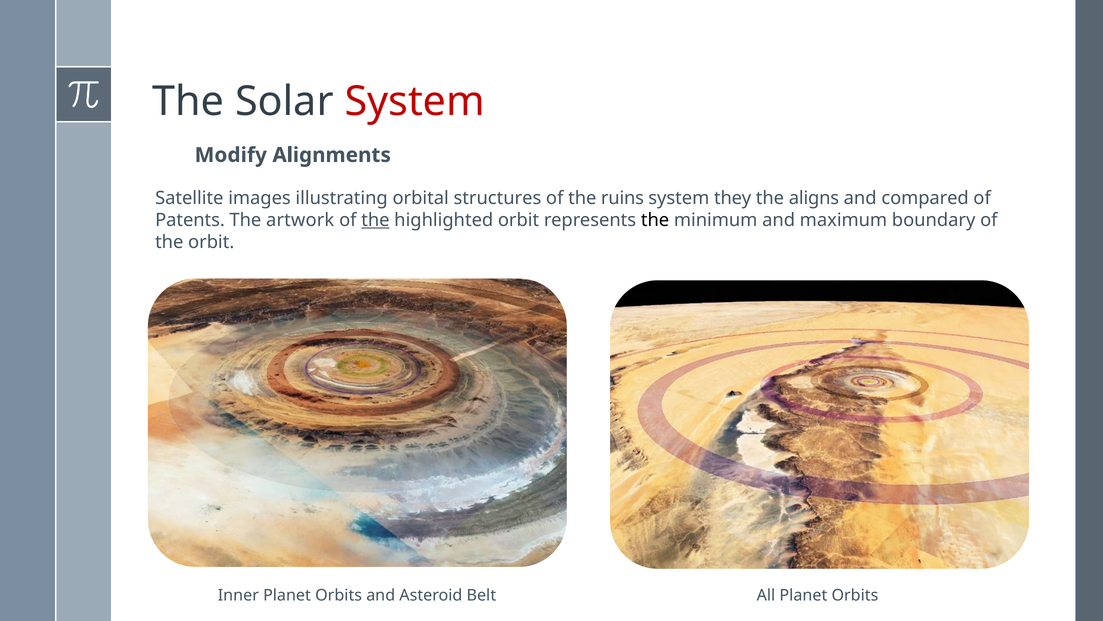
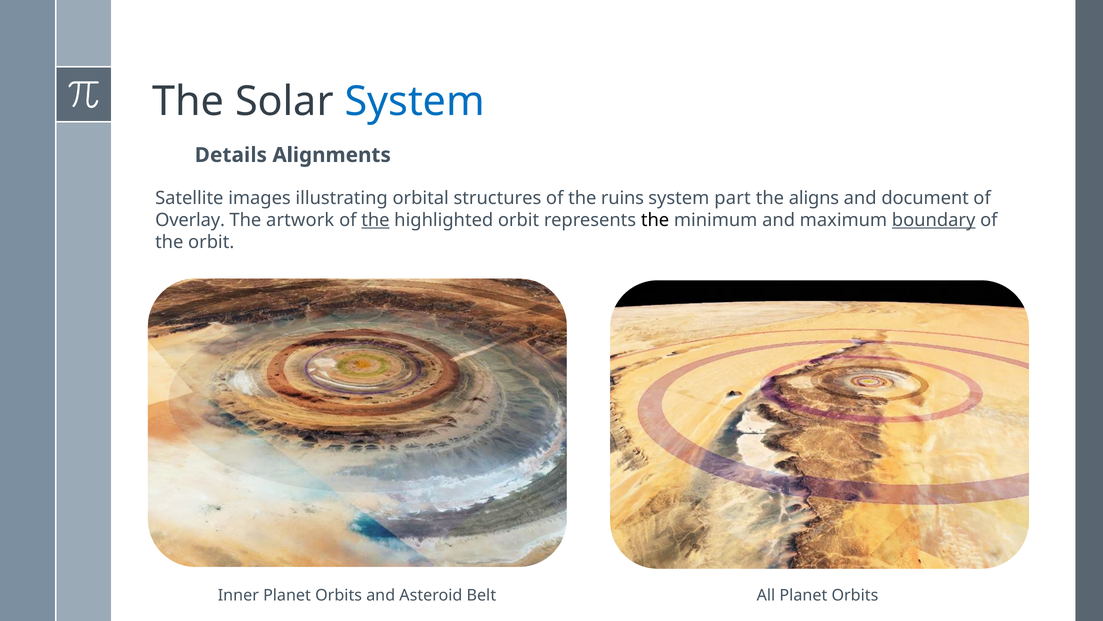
System colour: red -> blue (415, 102)
Modify: Modify -> Details (231, 155)
they: they -> part (732, 198)
compared: compared -> document (925, 198)
Patents: Patents -> Overlay (190, 220)
boundary underline: none -> present (934, 220)
